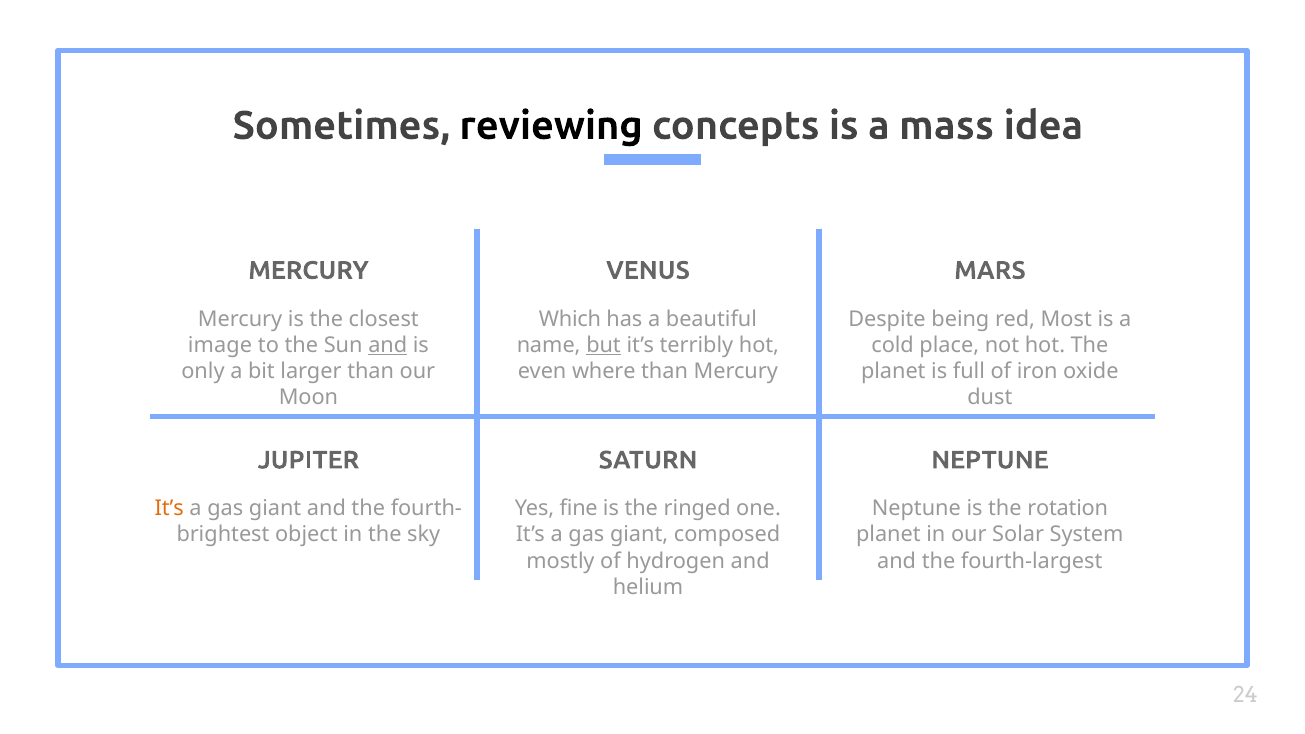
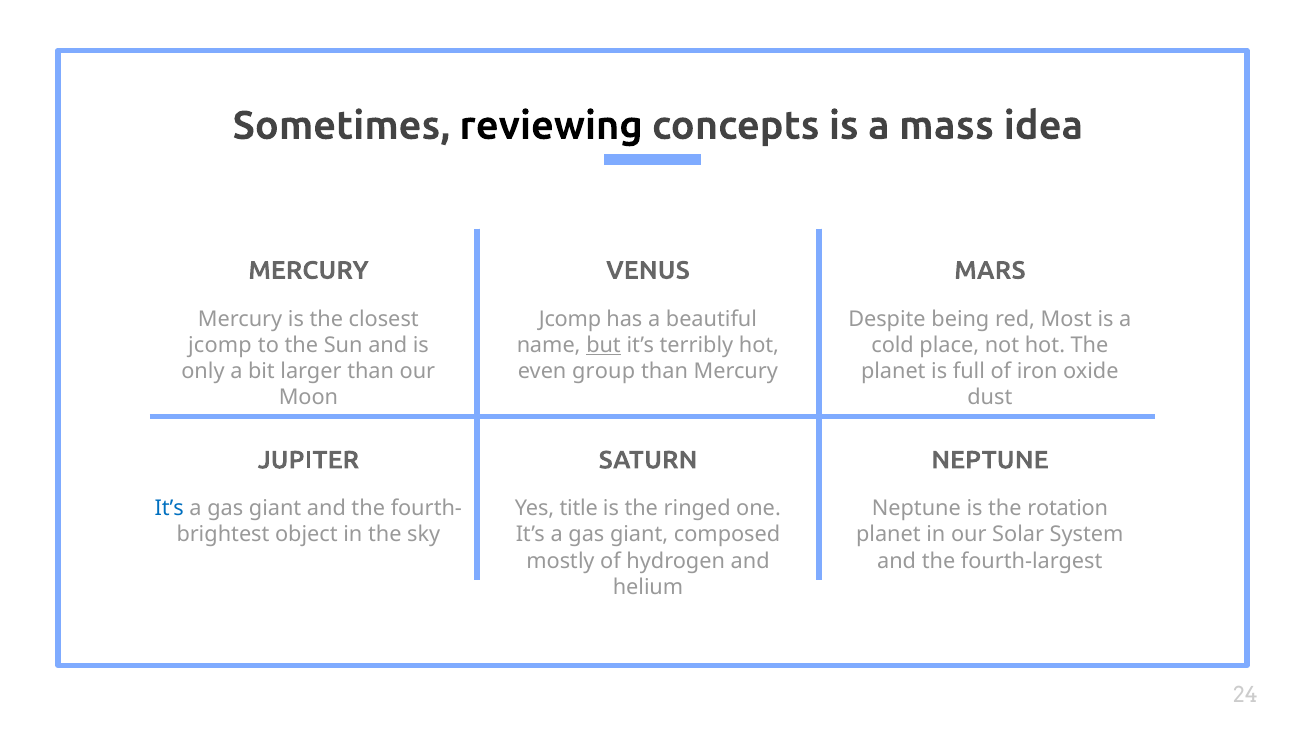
Which: Which -> Jcomp (570, 319)
image: image -> jcomp (220, 345)
and underline: present -> none (388, 345)
where: where -> group (604, 371)
It’s colour: orange -> blue (169, 509)
fine: fine -> title (579, 509)
